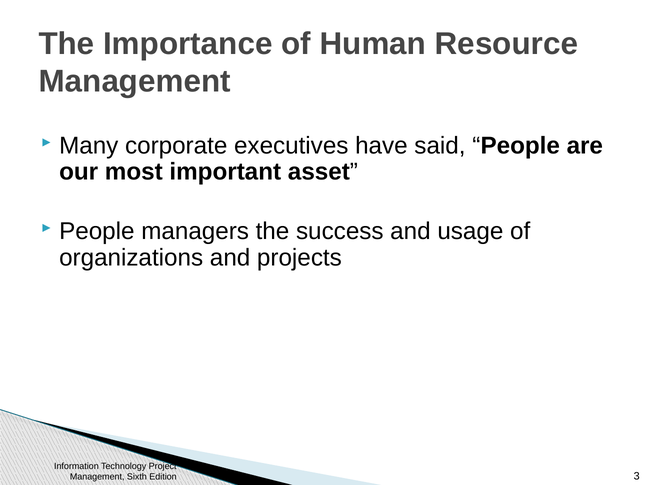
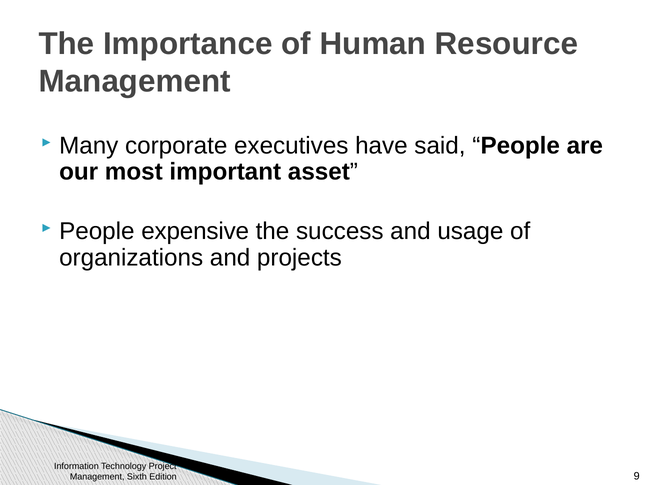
managers: managers -> expensive (195, 231)
3: 3 -> 9 (637, 476)
